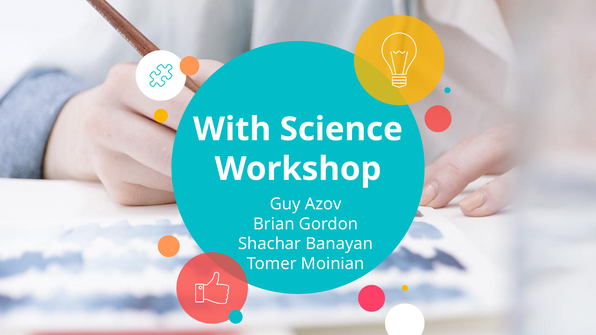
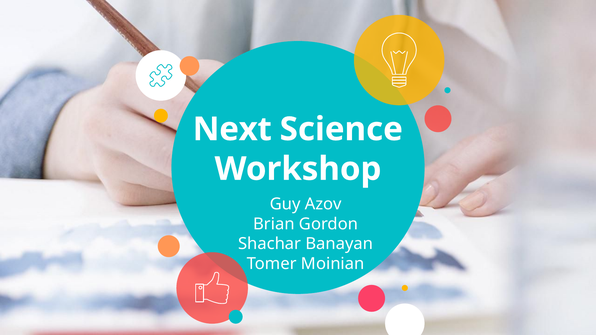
With: With -> Next (232, 129)
